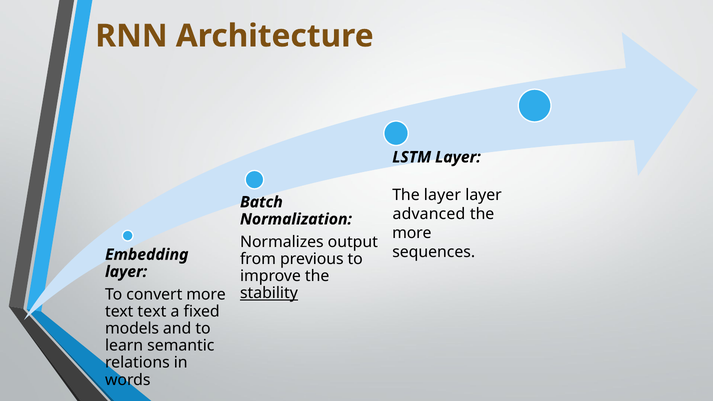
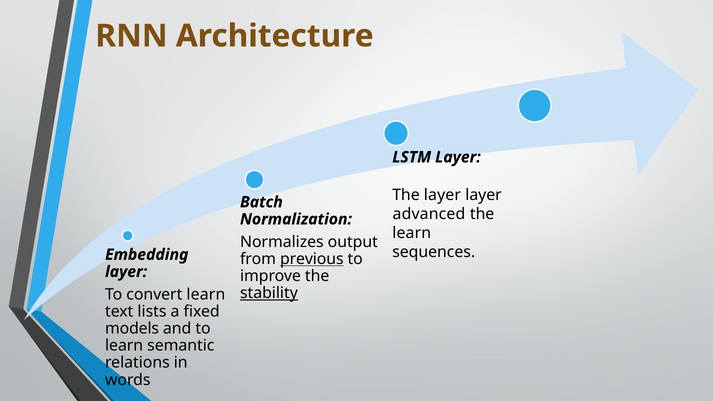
more: more -> learn (412, 233)
previous underline: none -> present (312, 259)
convert more: more -> learn (206, 294)
text text: text -> lists (152, 312)
